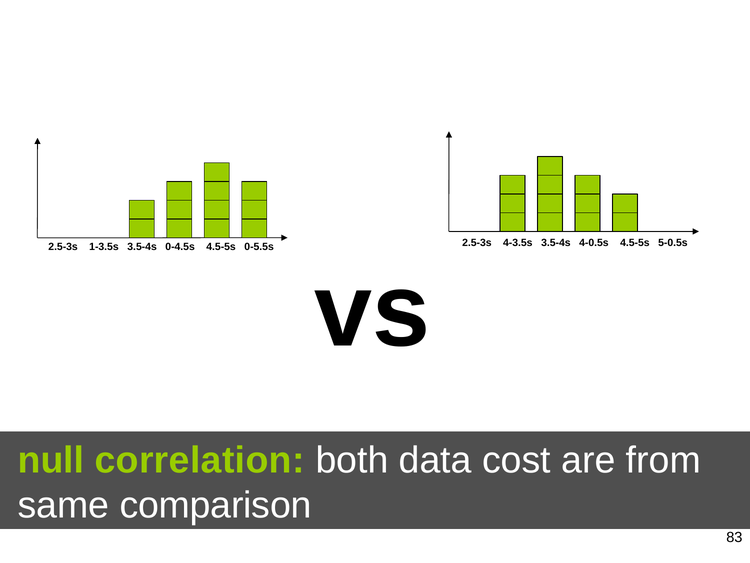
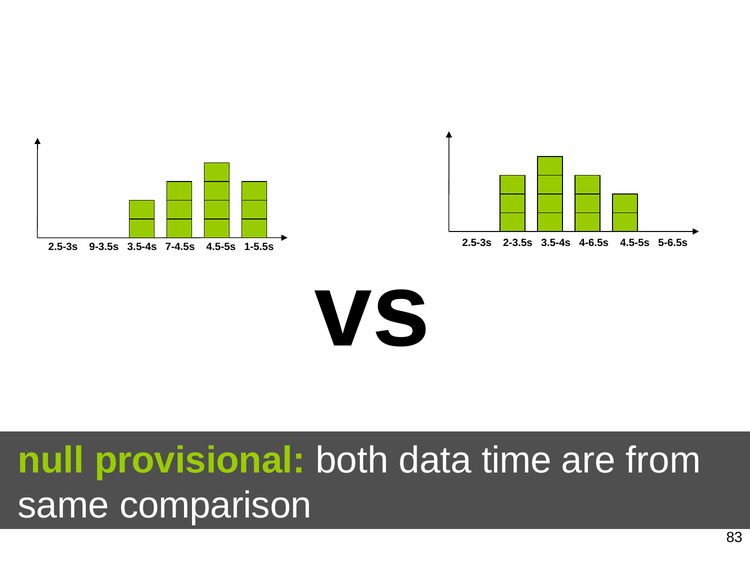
1-3.5s: 1-3.5s -> 9-3.5s (104, 247)
0-4.5s: 0-4.5s -> 7-4.5s (180, 247)
0-5.5s: 0-5.5s -> 1-5.5s (259, 247)
4-3.5s: 4-3.5s -> 2-3.5s (518, 242)
4-0.5s: 4-0.5s -> 4-6.5s (594, 242)
5-0.5s: 5-0.5s -> 5-6.5s (673, 242)
correlation: correlation -> provisional (200, 460)
cost: cost -> time (517, 460)
